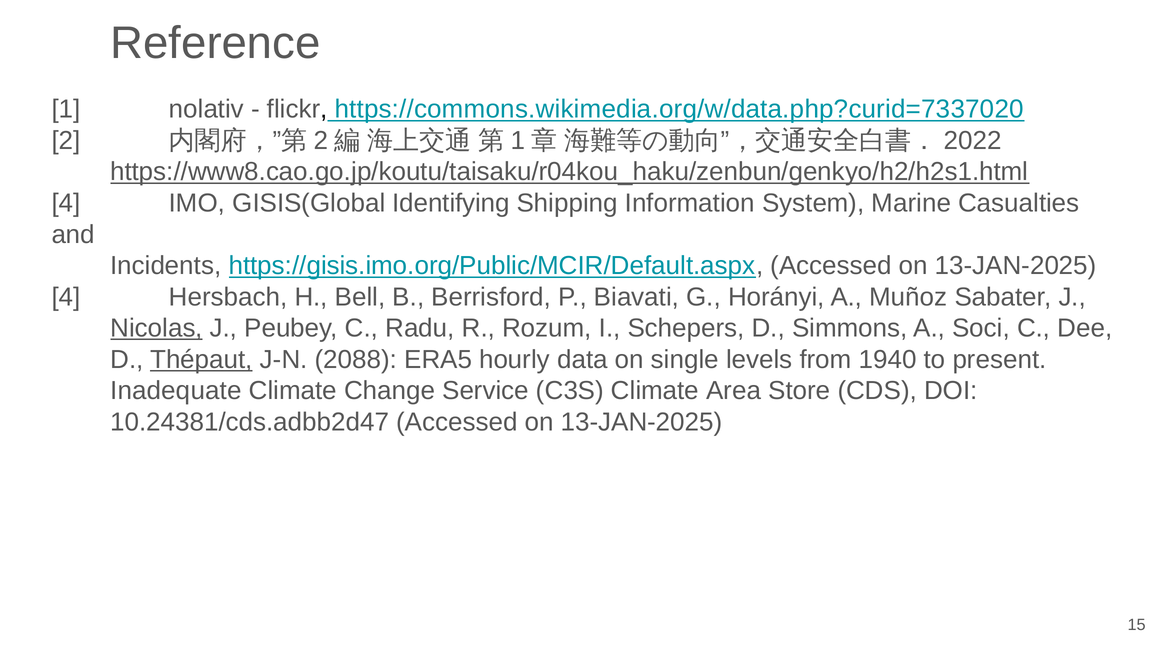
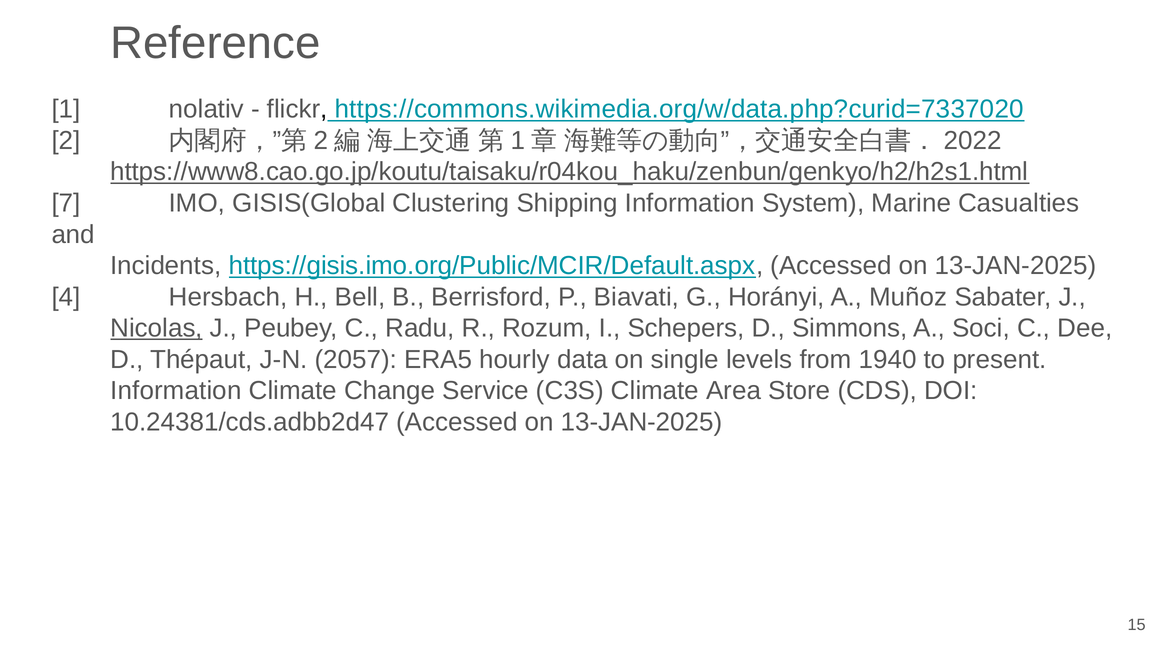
4: 4 -> 7 (66, 203)
Identifying: Identifying -> Clustering (451, 203)
Thépaut underline: present -> none (201, 359)
2088: 2088 -> 2057 (356, 359)
Inadequate: Inadequate -> Information (176, 391)
